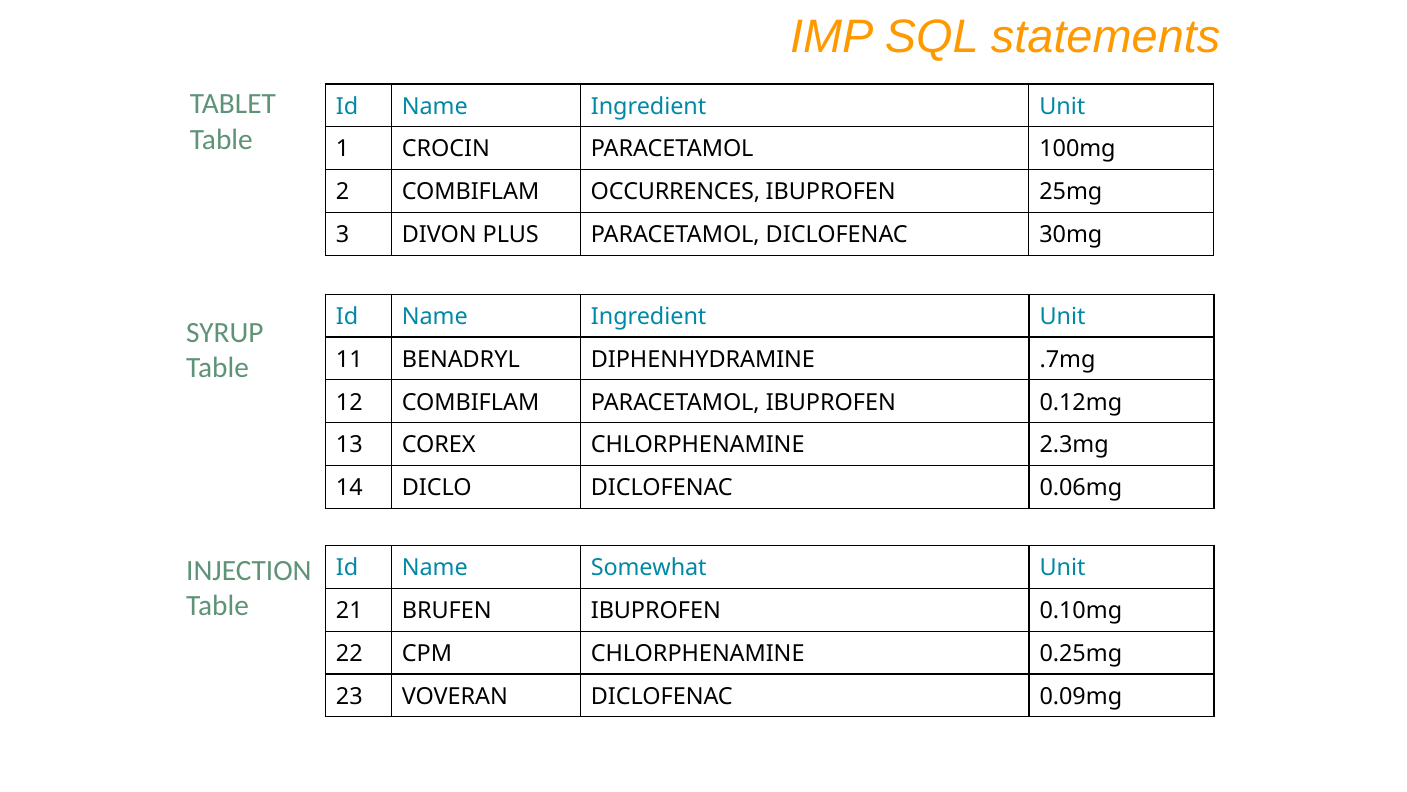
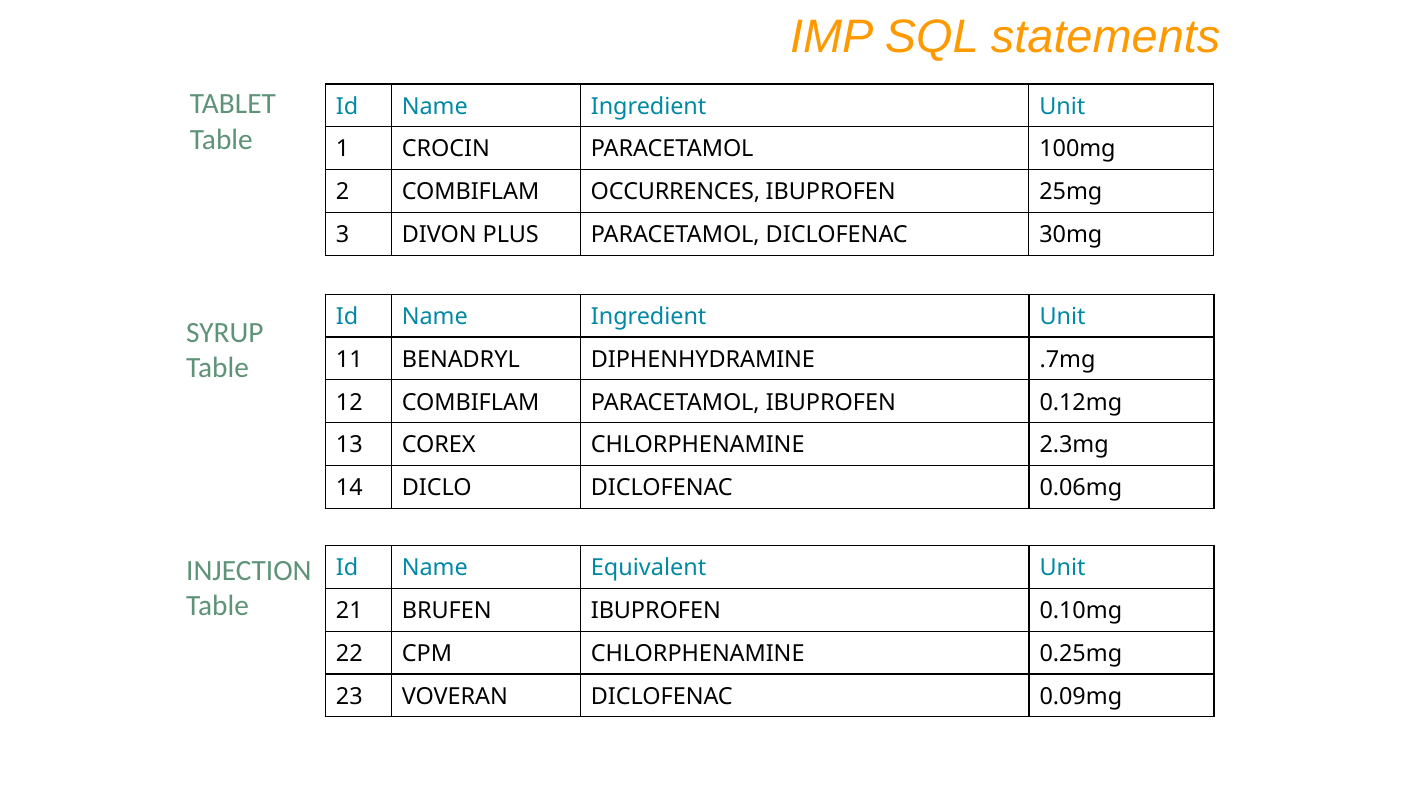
Somewhat: Somewhat -> Equivalent (649, 568)
